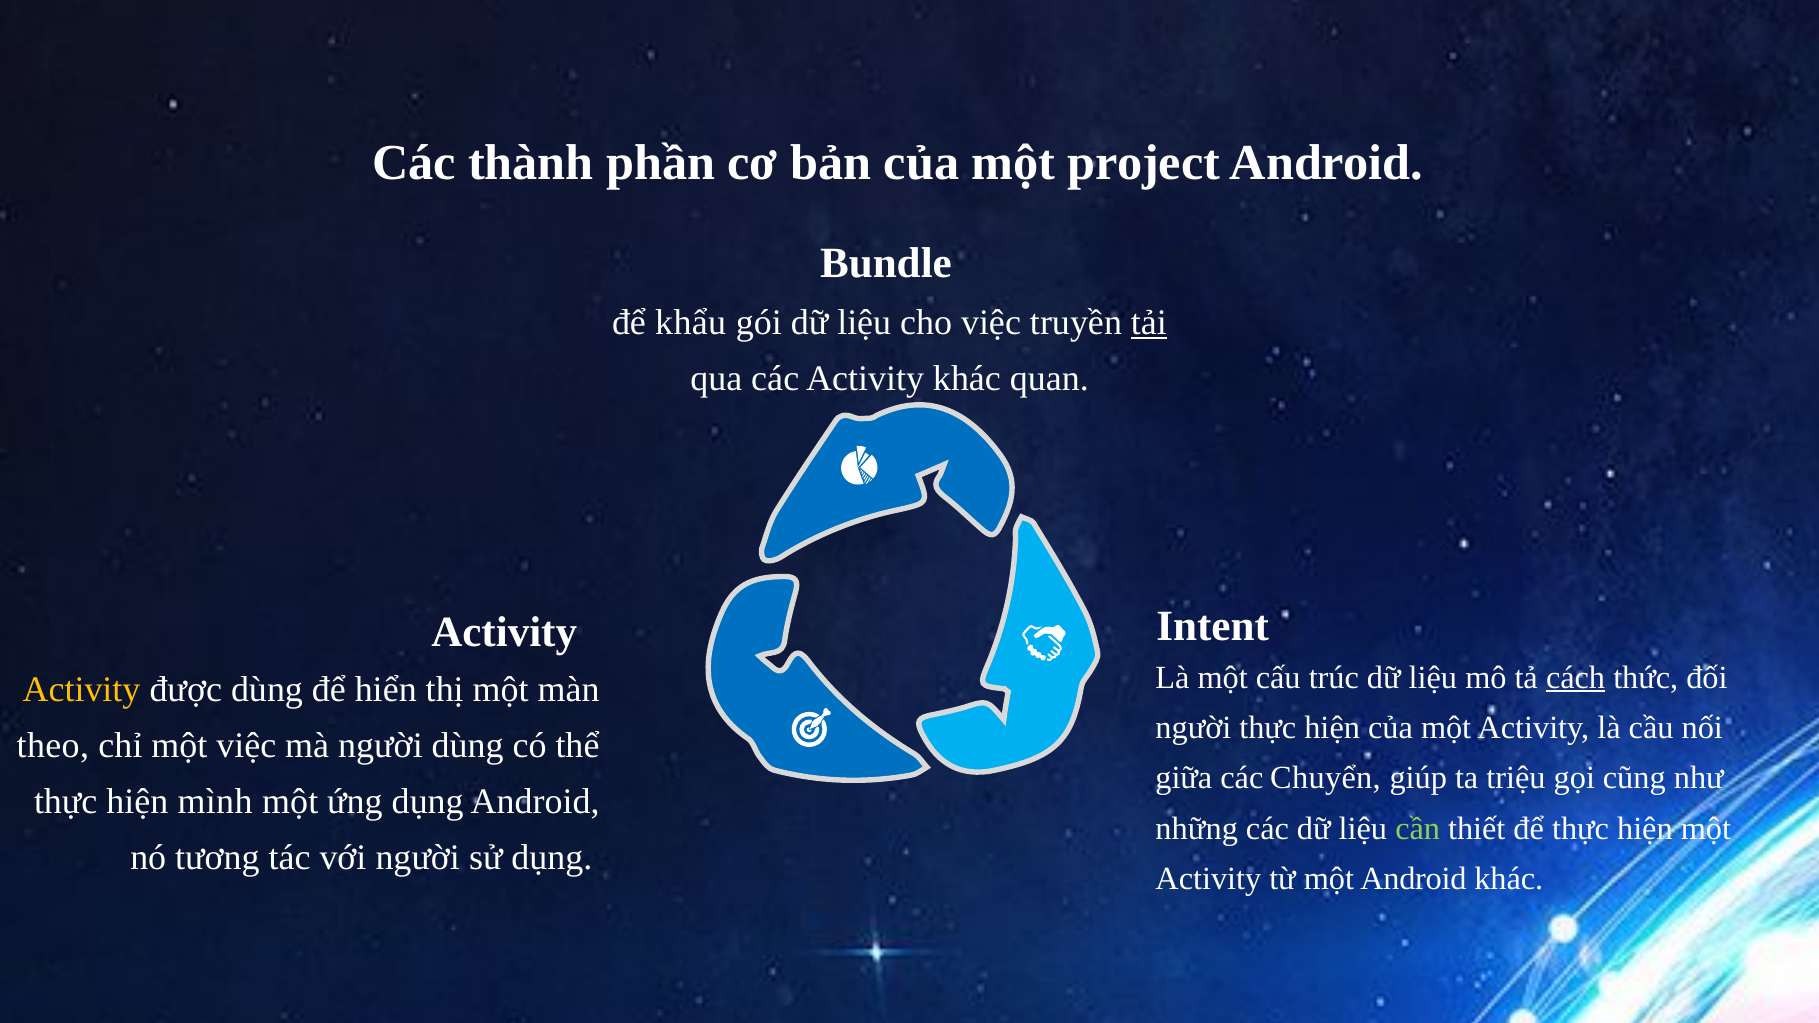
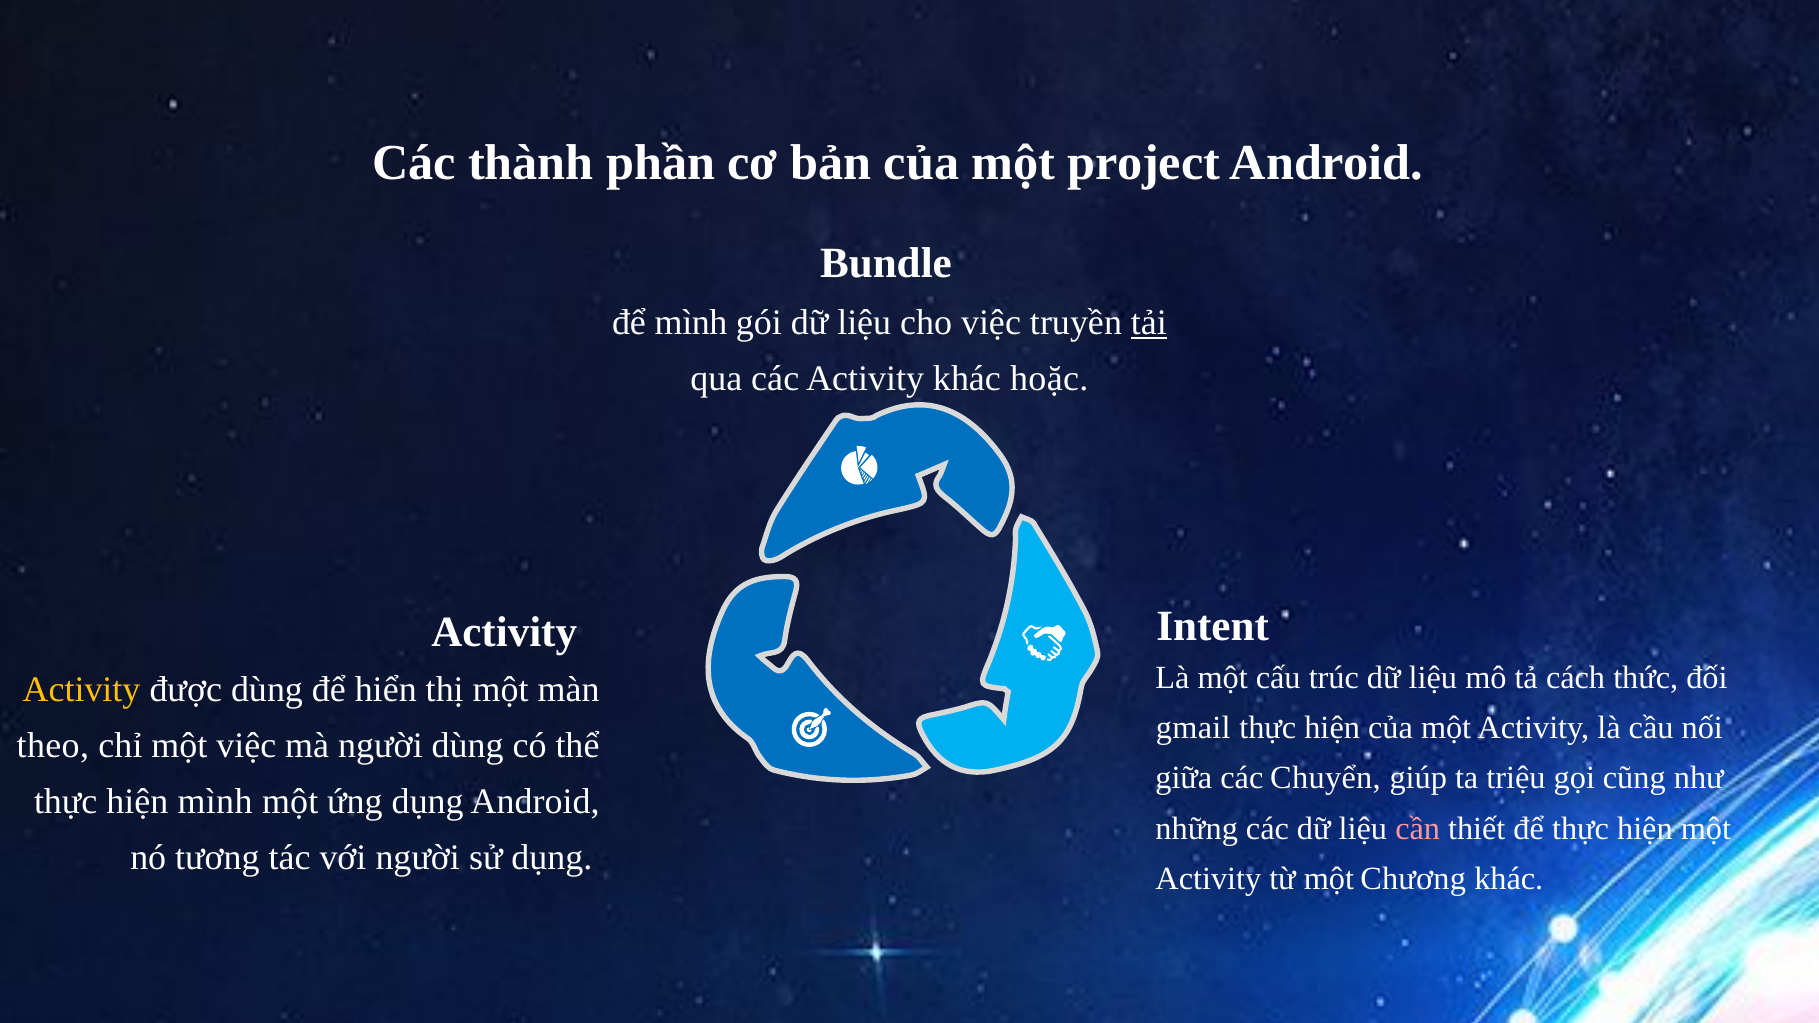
để khẩu: khẩu -> mình (691, 323)
quan: quan -> hoặc (1049, 379)
cách underline: present -> none (1576, 677)
người: người -> gmail (1193, 728)
cần colour: light green -> pink (1418, 829)
một Android: Android -> Chương (1413, 879)
